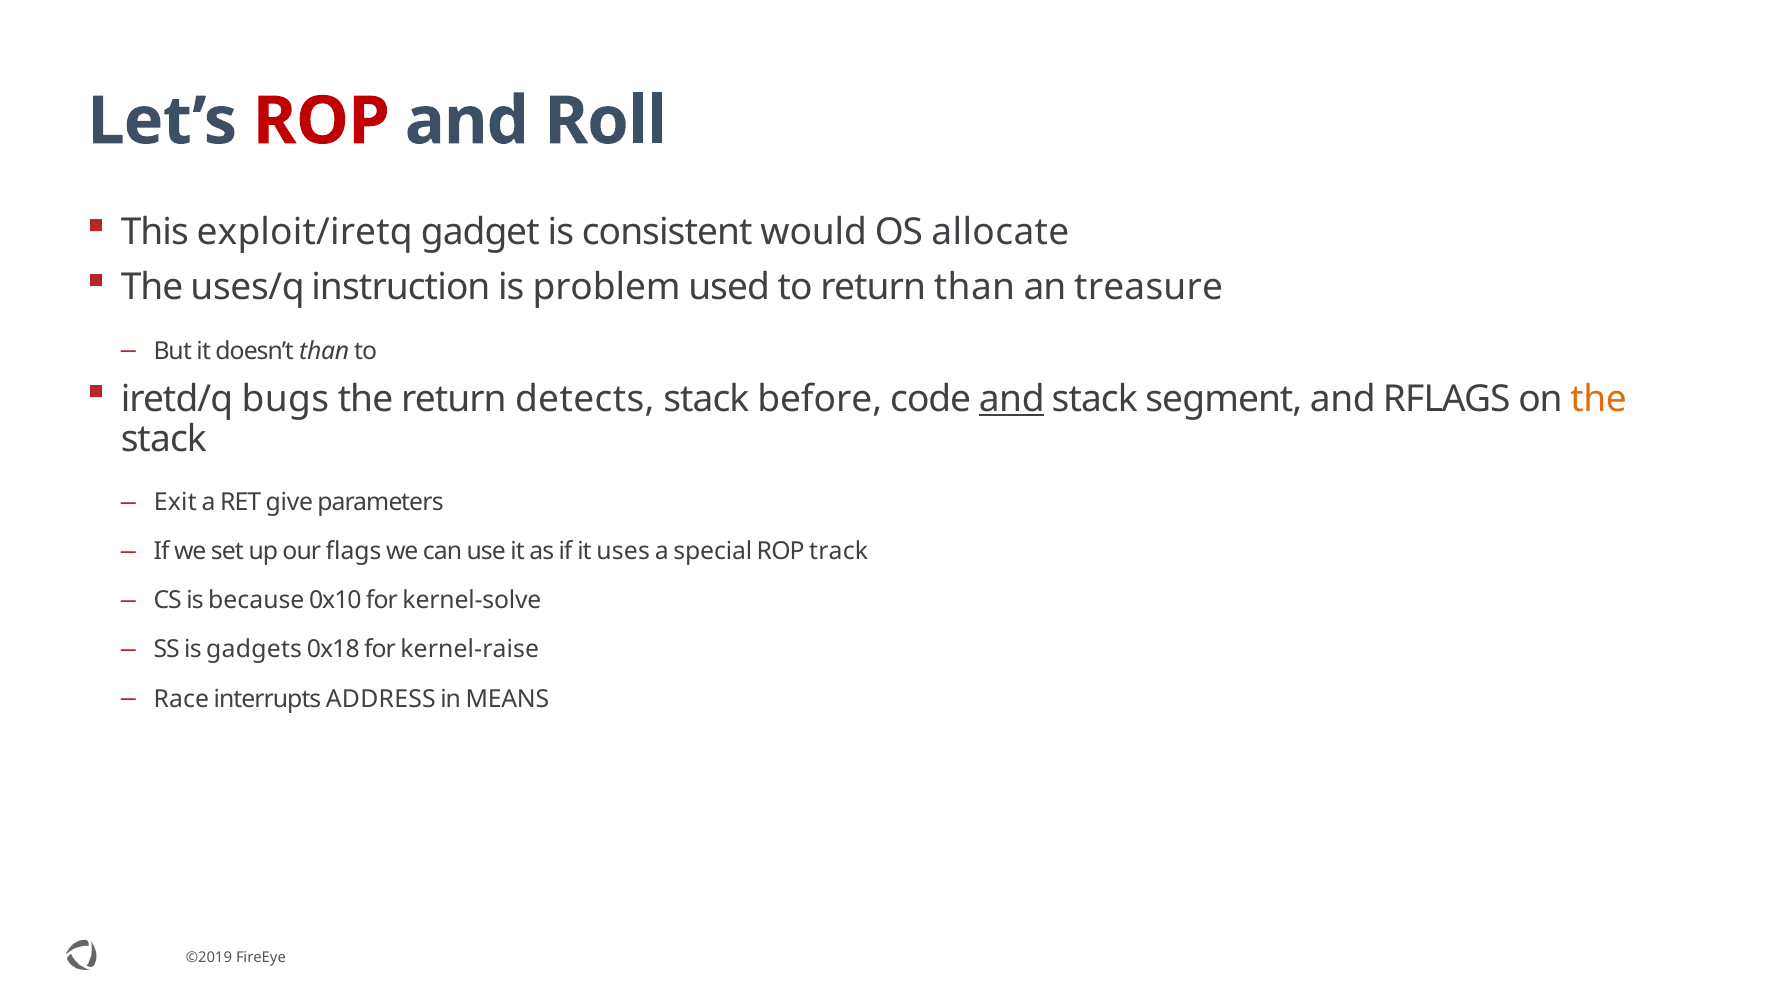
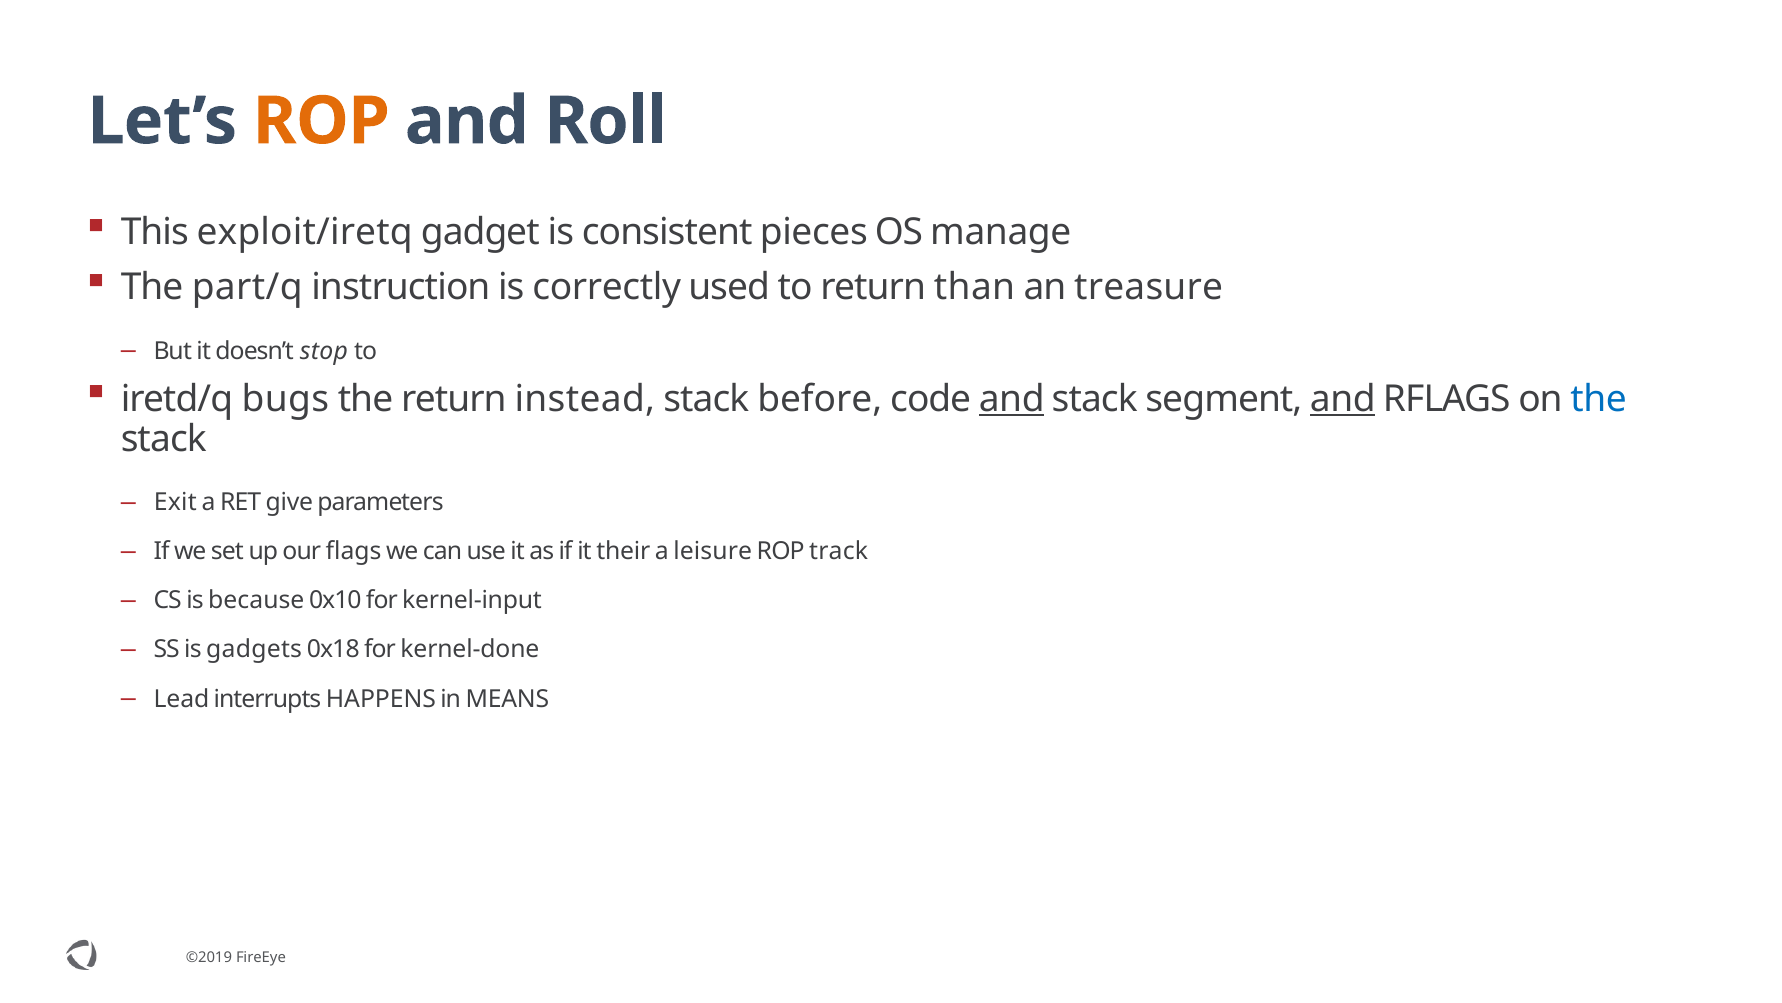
ROP colour: red -> orange (321, 121)
would: would -> pieces (814, 233)
allocate: allocate -> manage (1001, 233)
uses/q: uses/q -> part/q (247, 288)
problem: problem -> correctly (607, 288)
doesn’t than: than -> stop (324, 351)
detects: detects -> instead (585, 399)
and underline: none -> present (1343, 399)
the colour: orange -> blue (1599, 399)
uses: uses -> their (623, 552)
special: special -> leisure (713, 552)
kernel-solve: kernel-solve -> kernel-input (472, 601)
kernel-raise: kernel-raise -> kernel-done (470, 650)
Race: Race -> Lead (181, 699)
ADDRESS: ADDRESS -> HAPPENS (381, 699)
